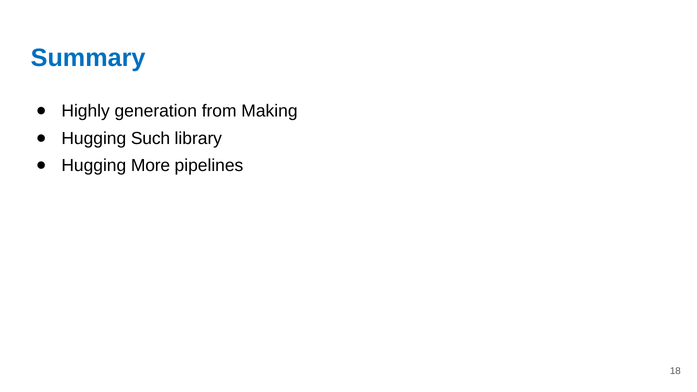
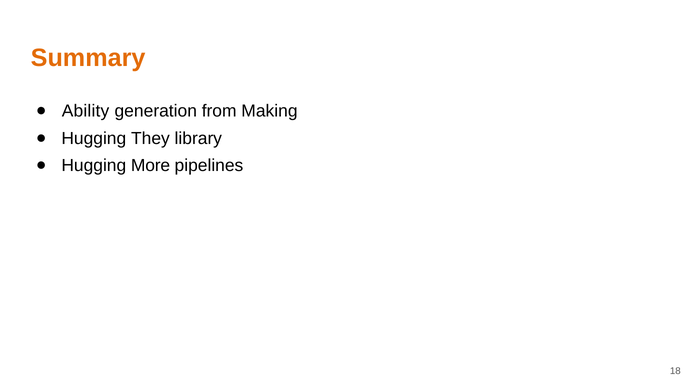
Summary colour: blue -> orange (88, 58)
Highly: Highly -> Ability (86, 111)
Such: Such -> They (150, 138)
